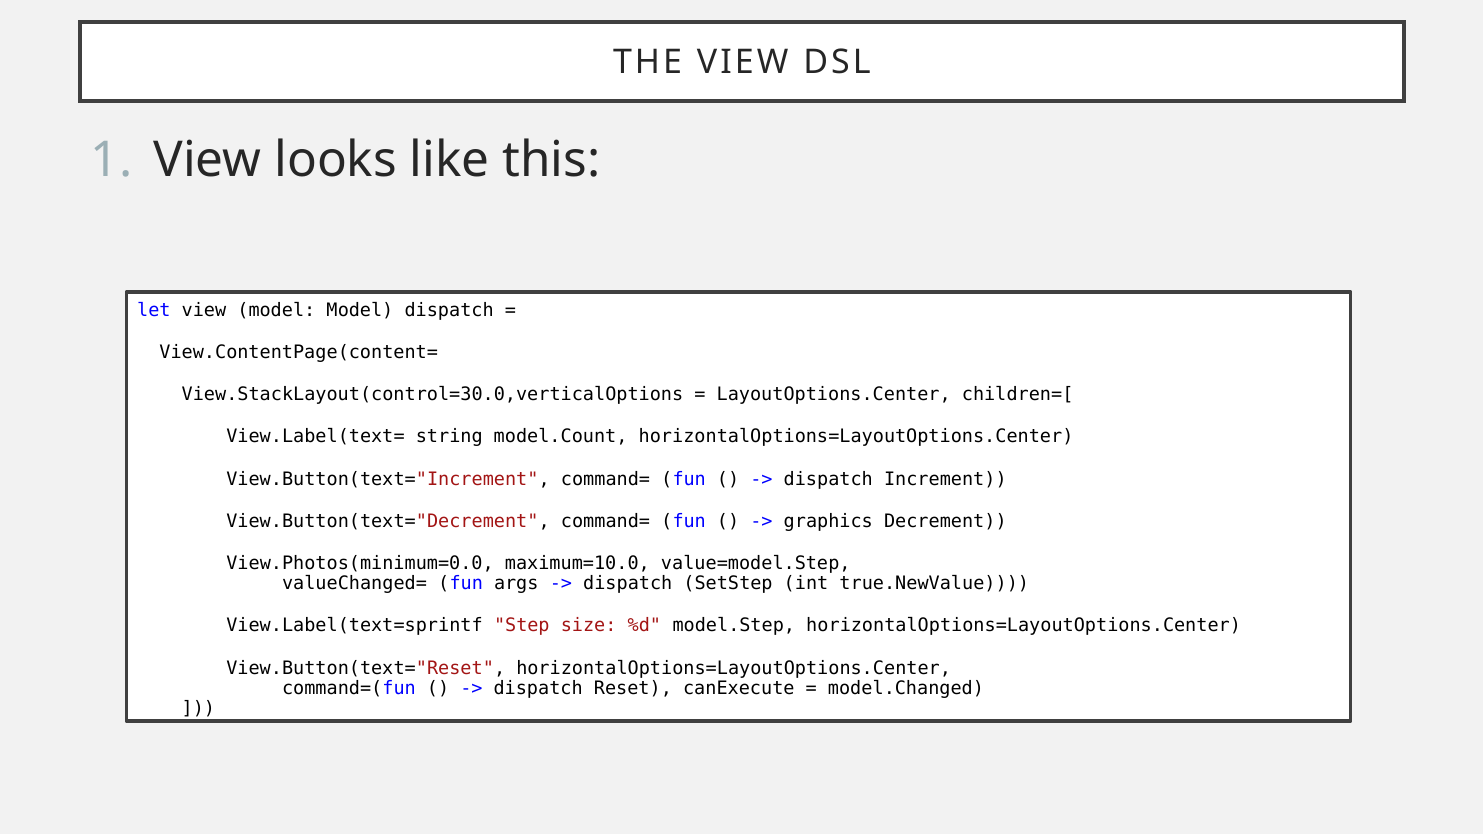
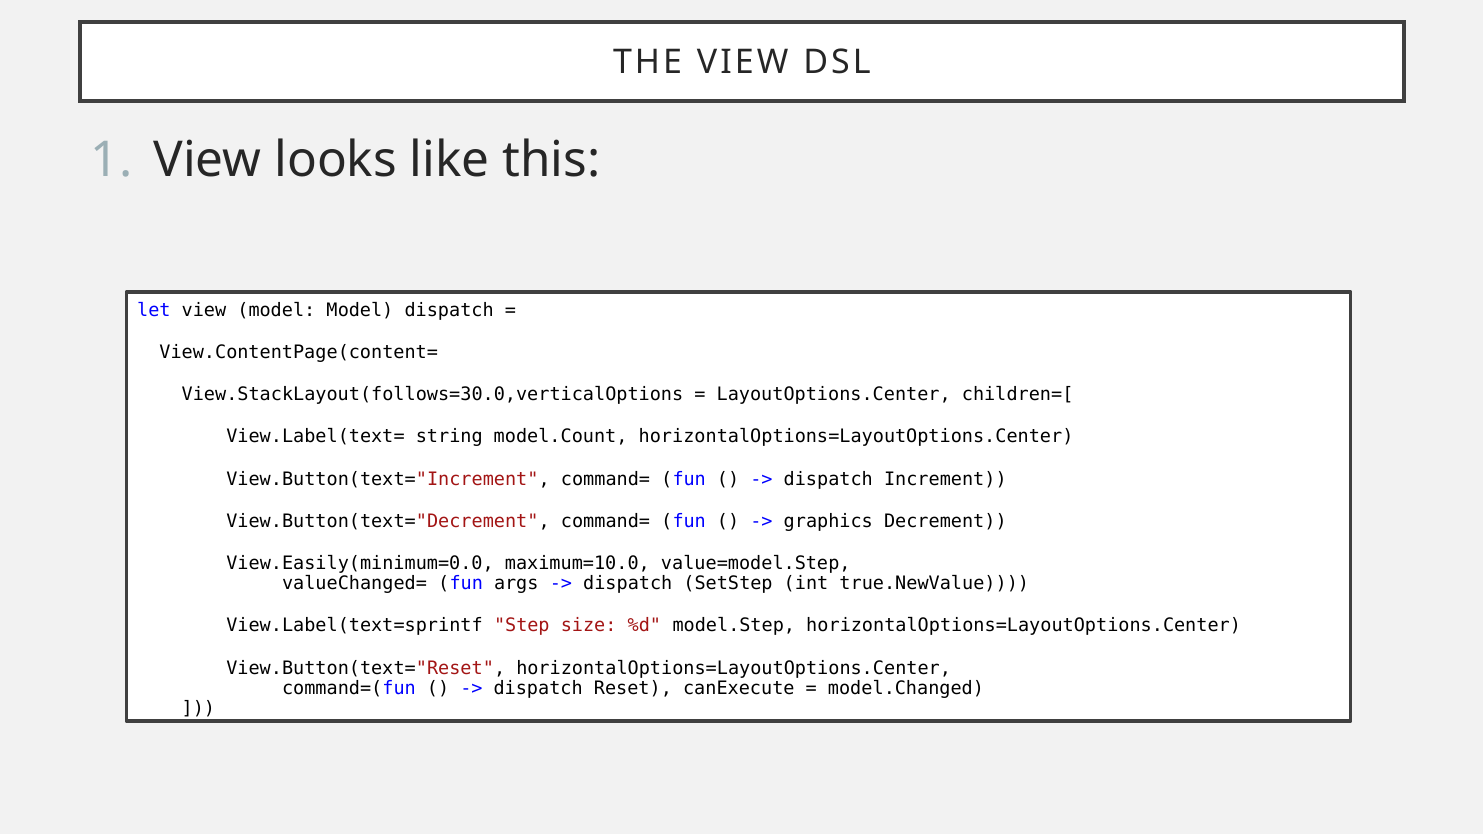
View.StackLayout(control=30.0,verticalOptions: View.StackLayout(control=30.0,verticalOptions -> View.StackLayout(follows=30.0,verticalOptions (432, 395)
View.Photos(minimum=0.0: View.Photos(minimum=0.0 -> View.Easily(minimum=0.0 (360, 564)
